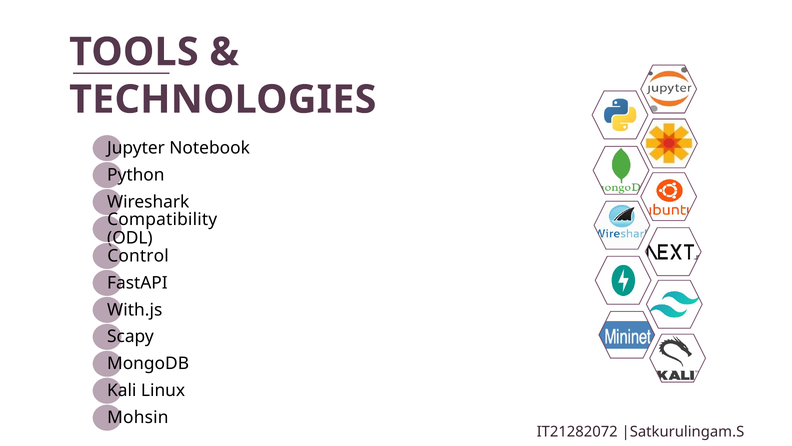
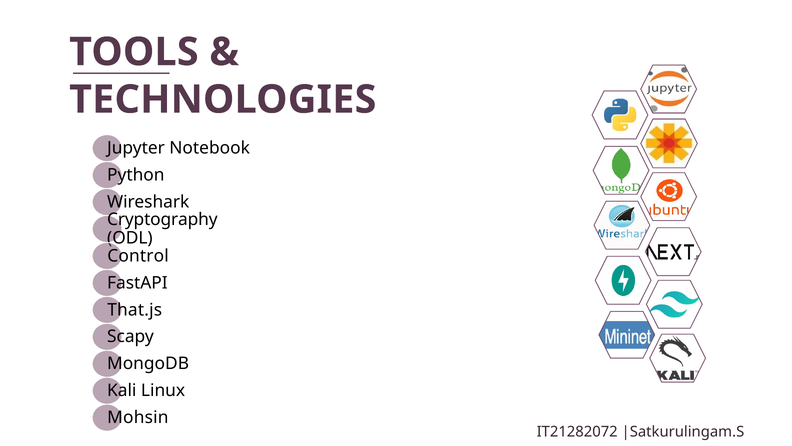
Compatibility: Compatibility -> Cryptography (162, 219)
With.js: With.js -> That.js (135, 309)
